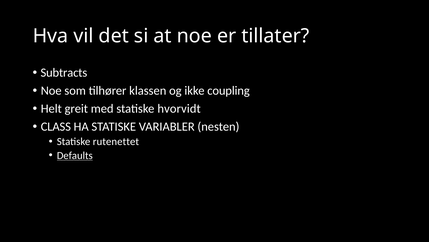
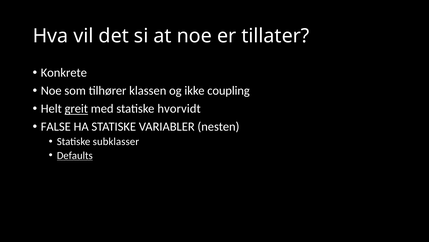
Subtracts: Subtracts -> Konkrete (64, 73)
greit underline: none -> present (76, 109)
CLASS: CLASS -> FALSE (56, 126)
rutenettet: rutenettet -> subklasser (116, 141)
